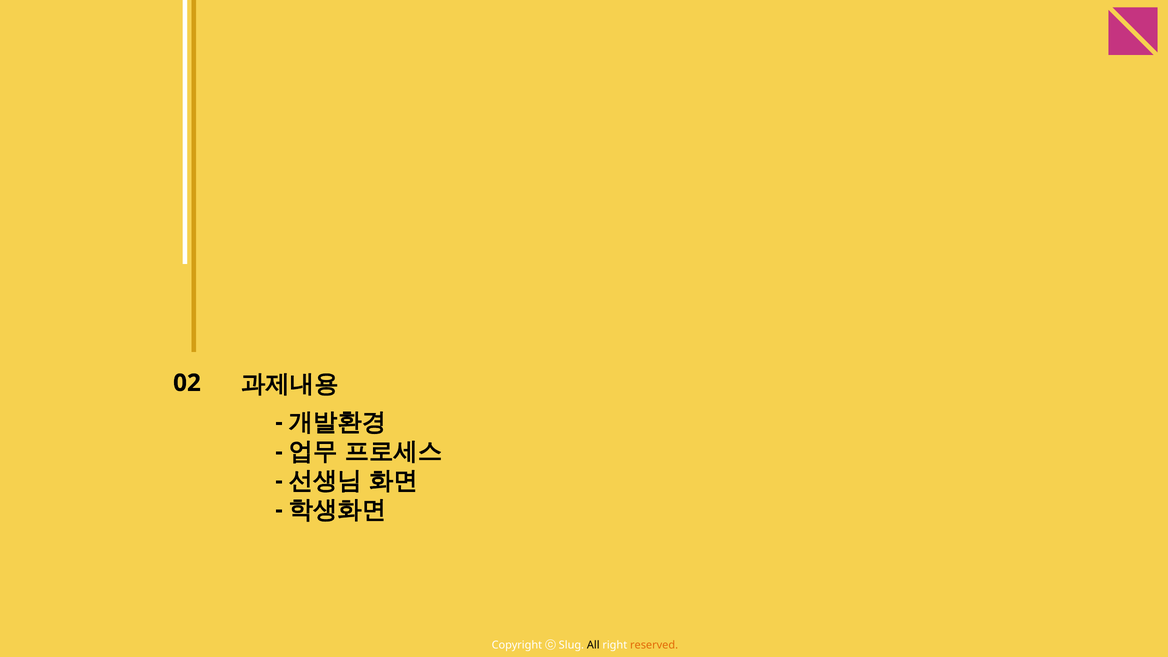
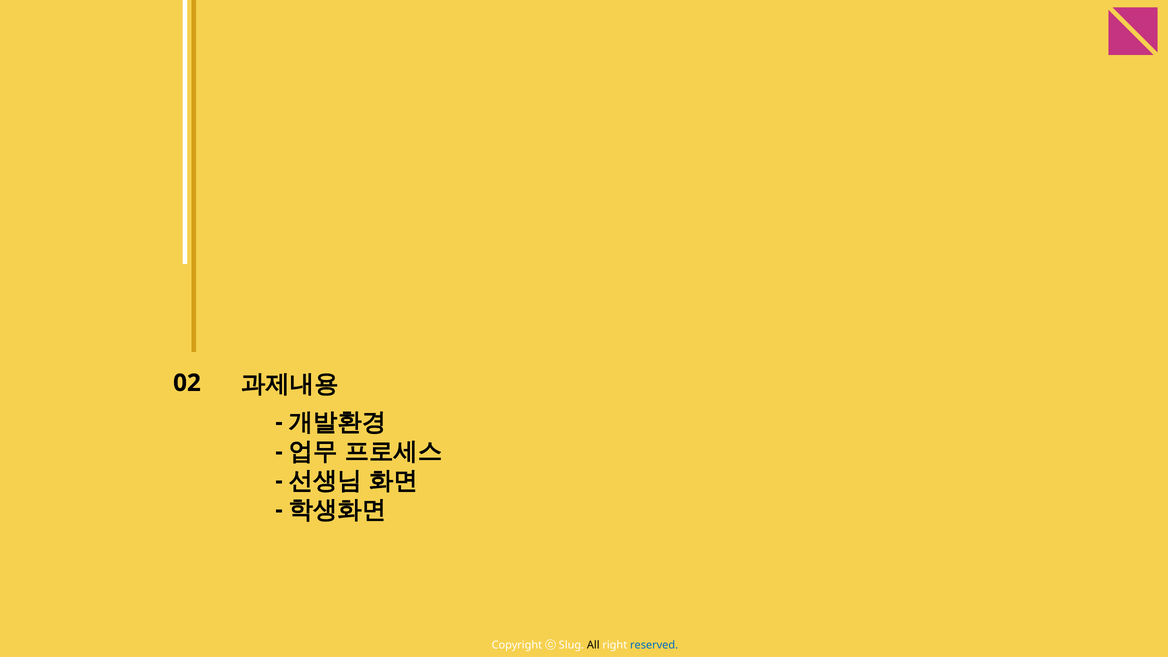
reserved colour: orange -> blue (654, 645)
